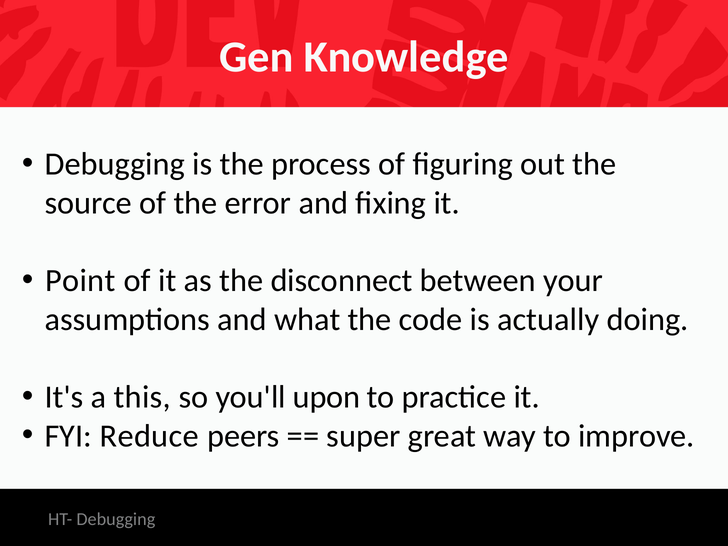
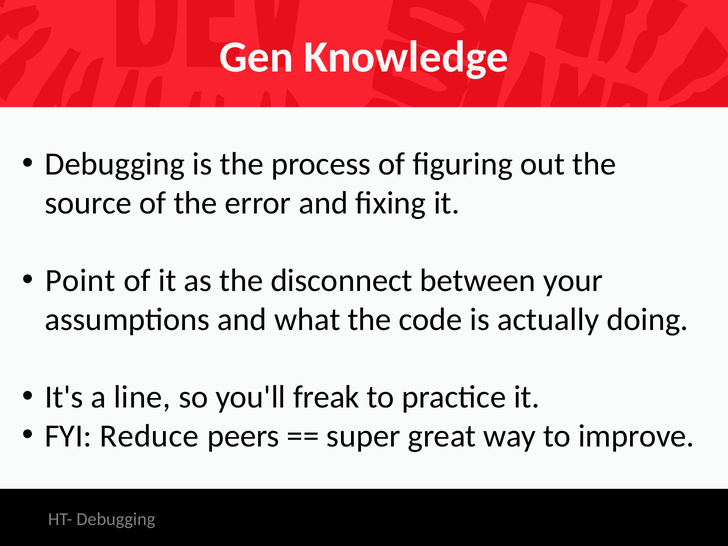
this: this -> line (142, 397)
upon: upon -> freak (326, 397)
